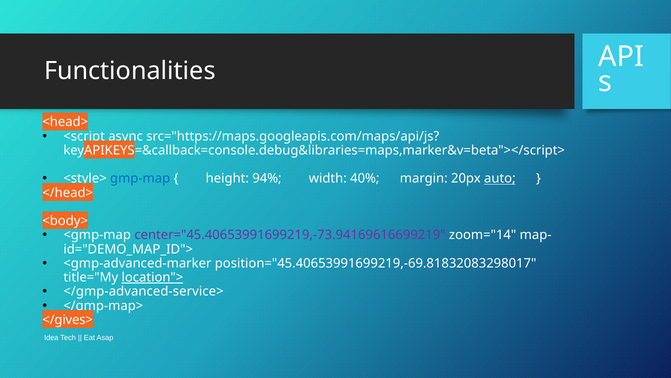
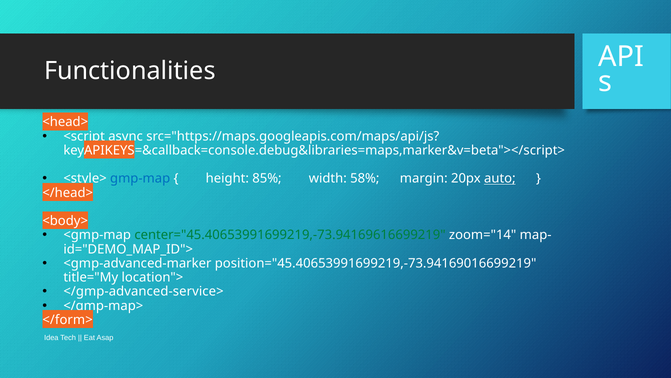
94%: 94% -> 85% (267, 178)
40%: 40% -> 58% (365, 178)
center="45.40653991699219,-73.94169616699219 colour: purple -> green (290, 235)
position="45.40653991699219,-69.81832083298017: position="45.40653991699219,-69.81832083298017 -> position="45.40653991699219,-73.94169016699219 (376, 263)
location"> underline: present -> none (152, 277)
</gives>: </gives> -> </form> (68, 319)
